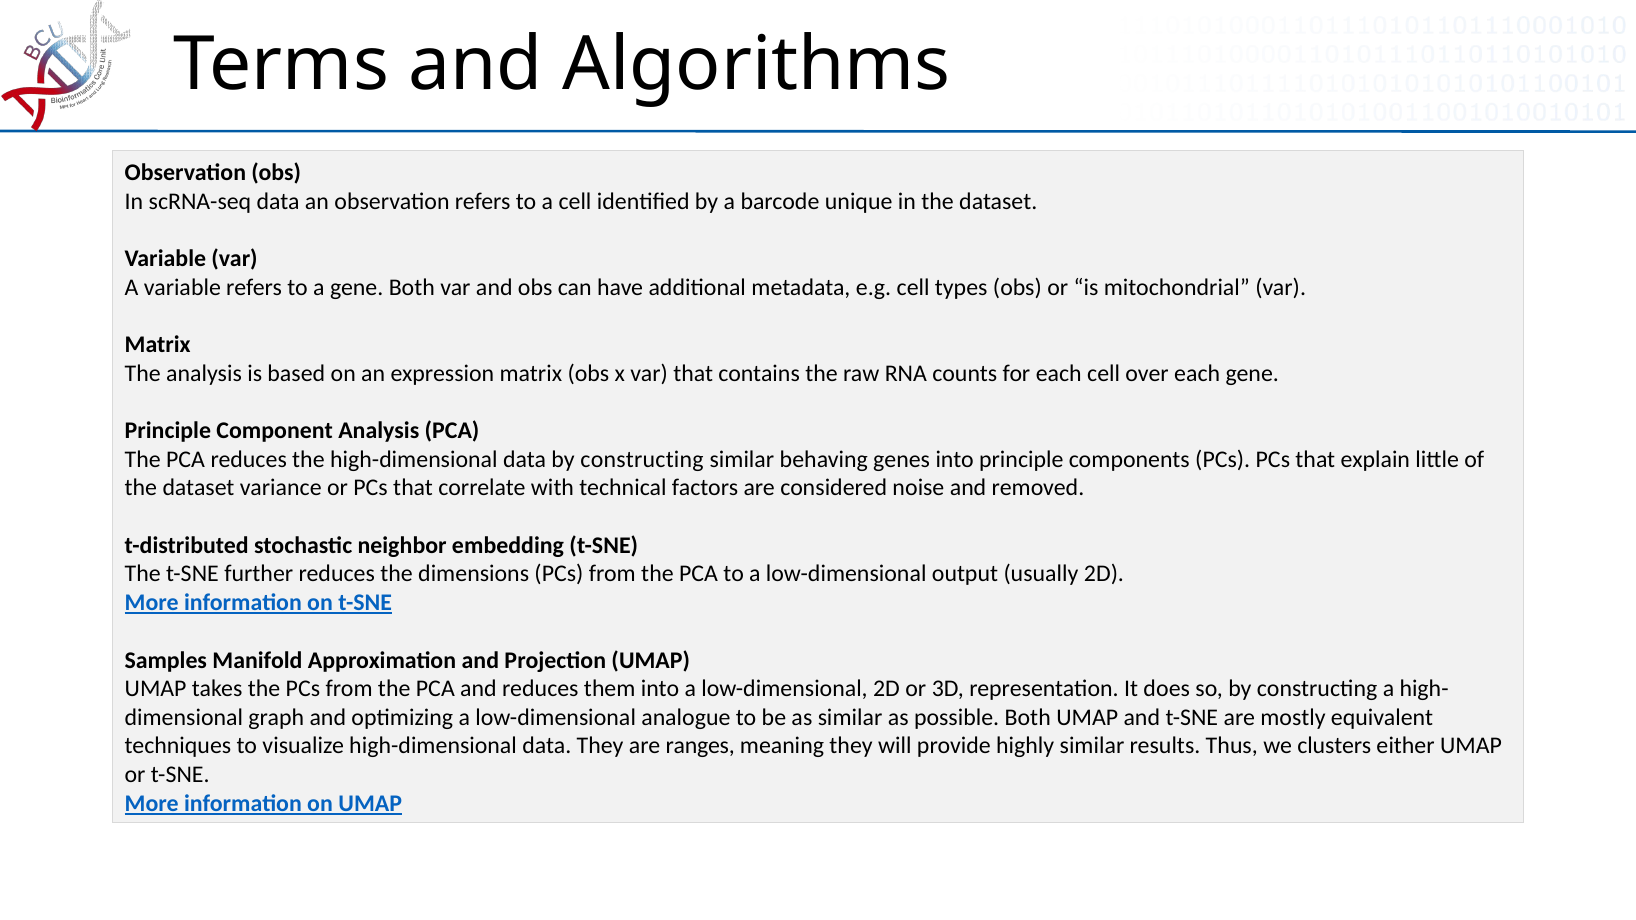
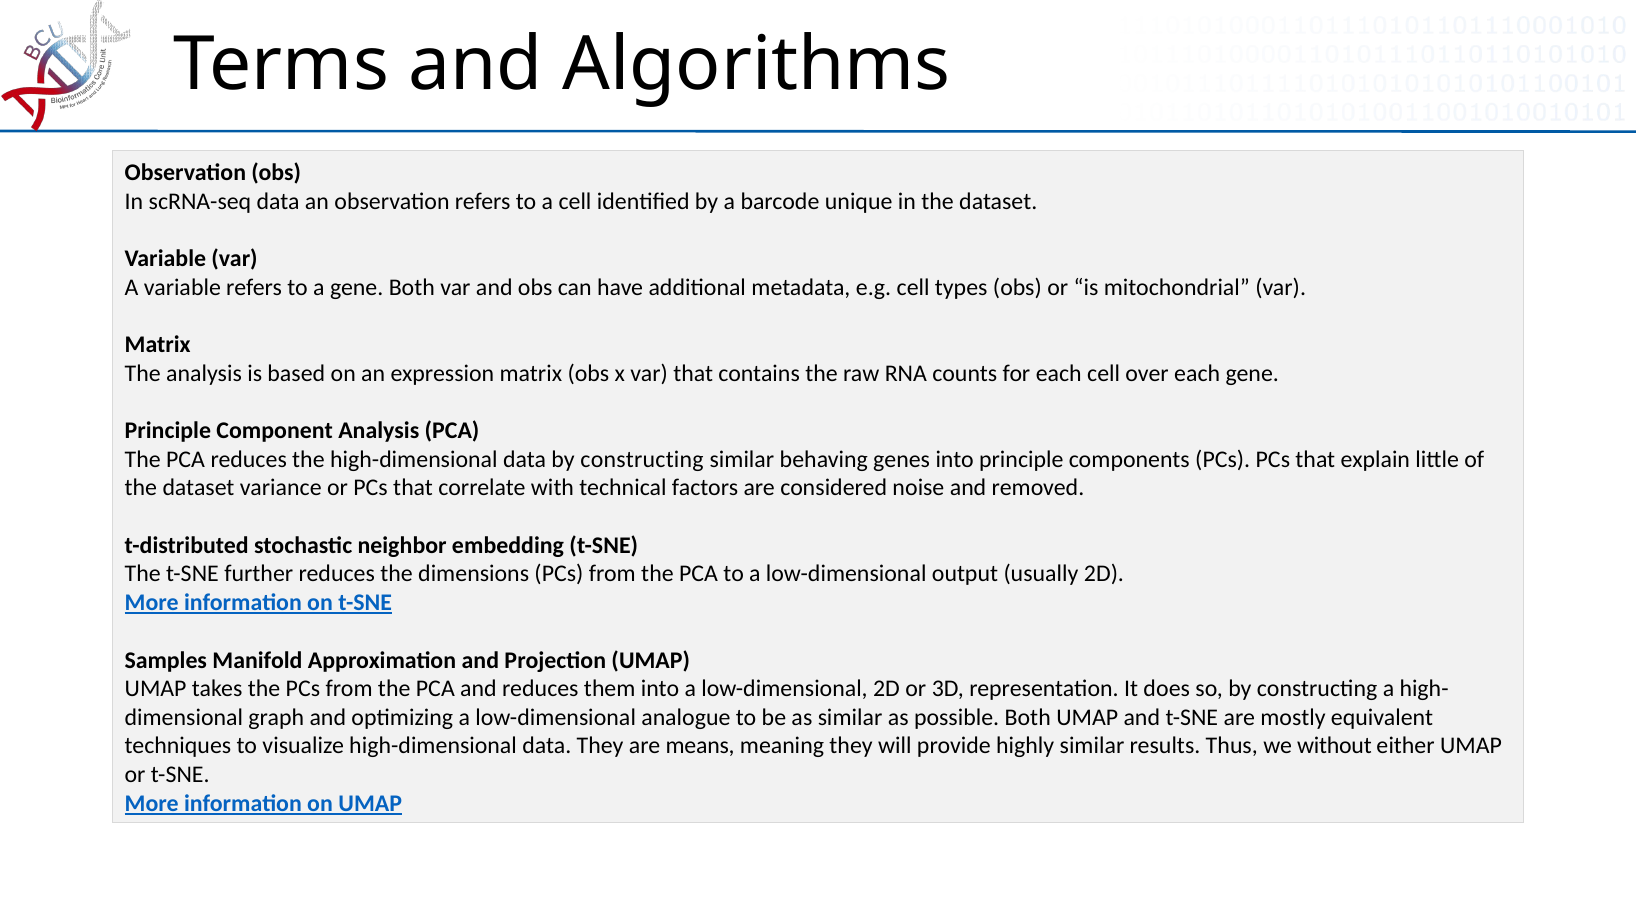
ranges: ranges -> means (700, 746)
clusters: clusters -> without (1334, 746)
